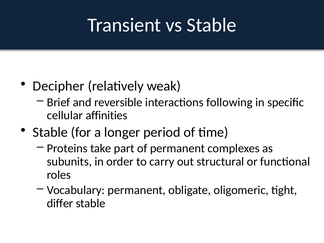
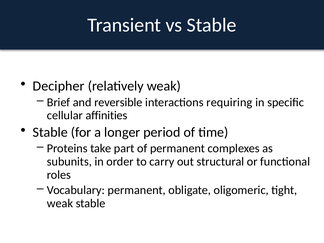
following: following -> requiring (229, 102)
differ: differ -> weak (60, 203)
